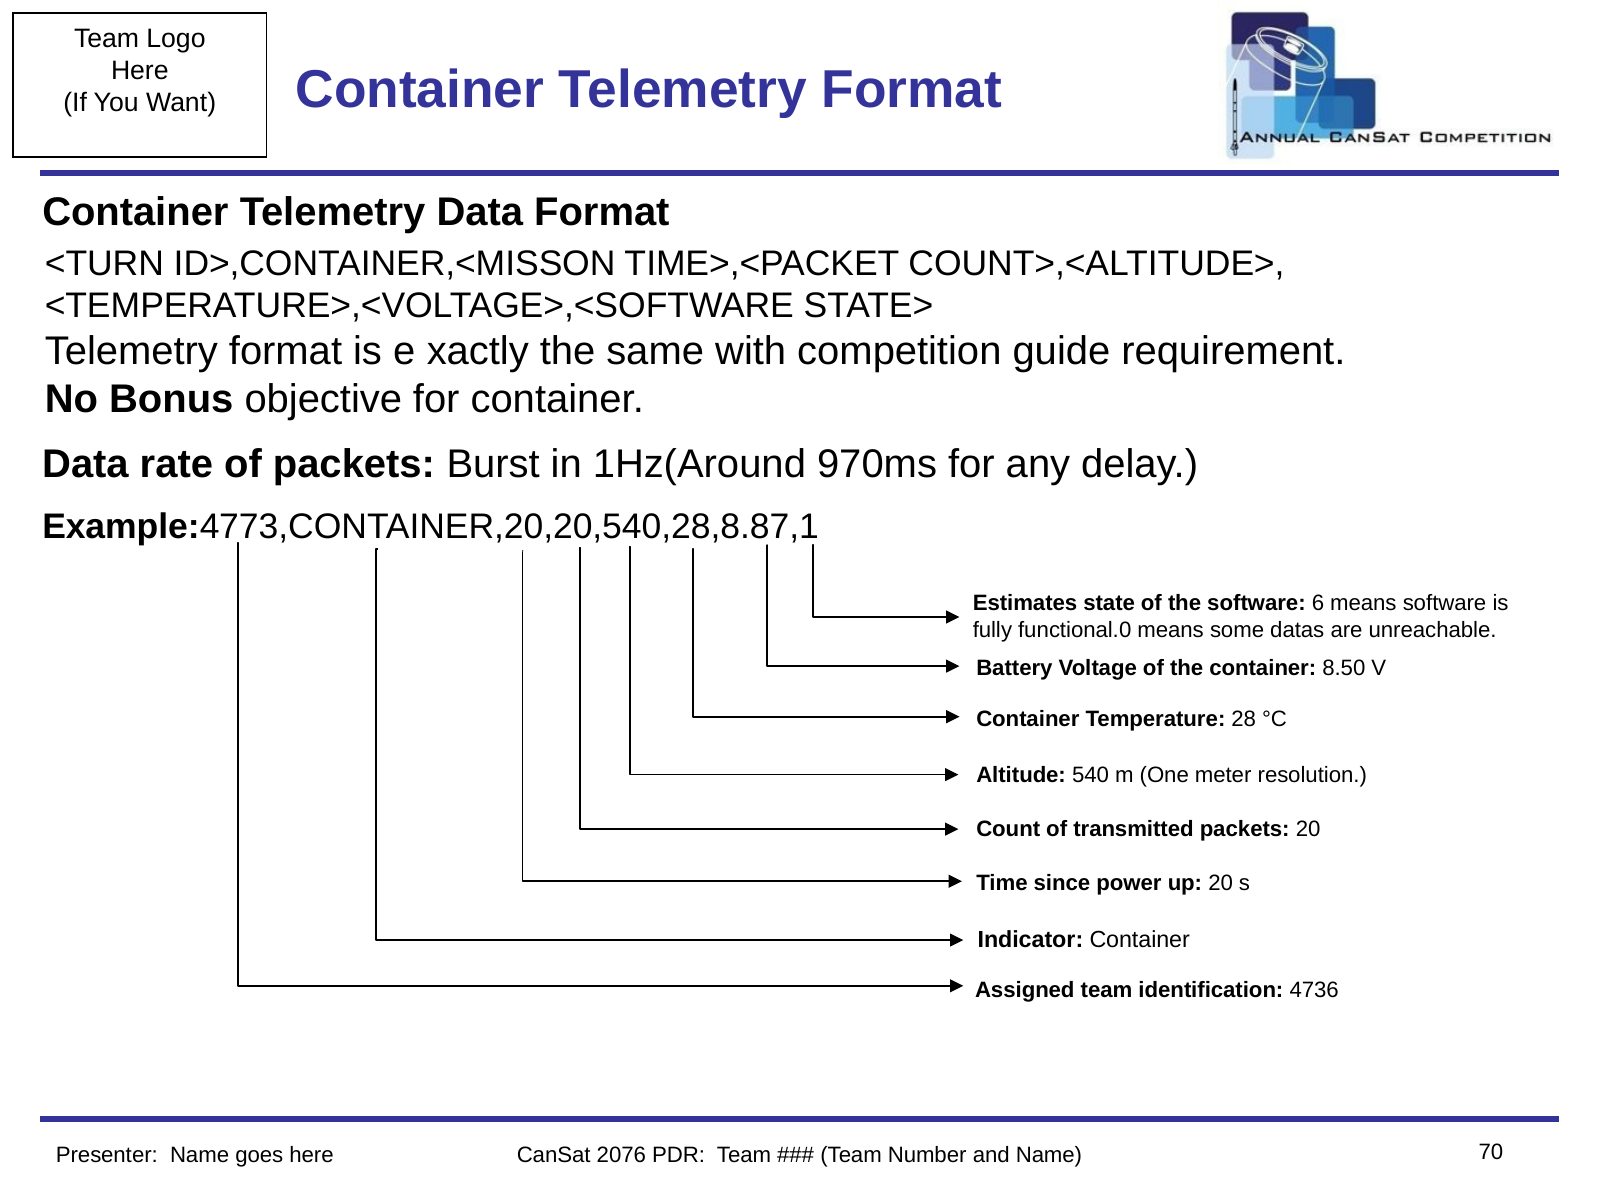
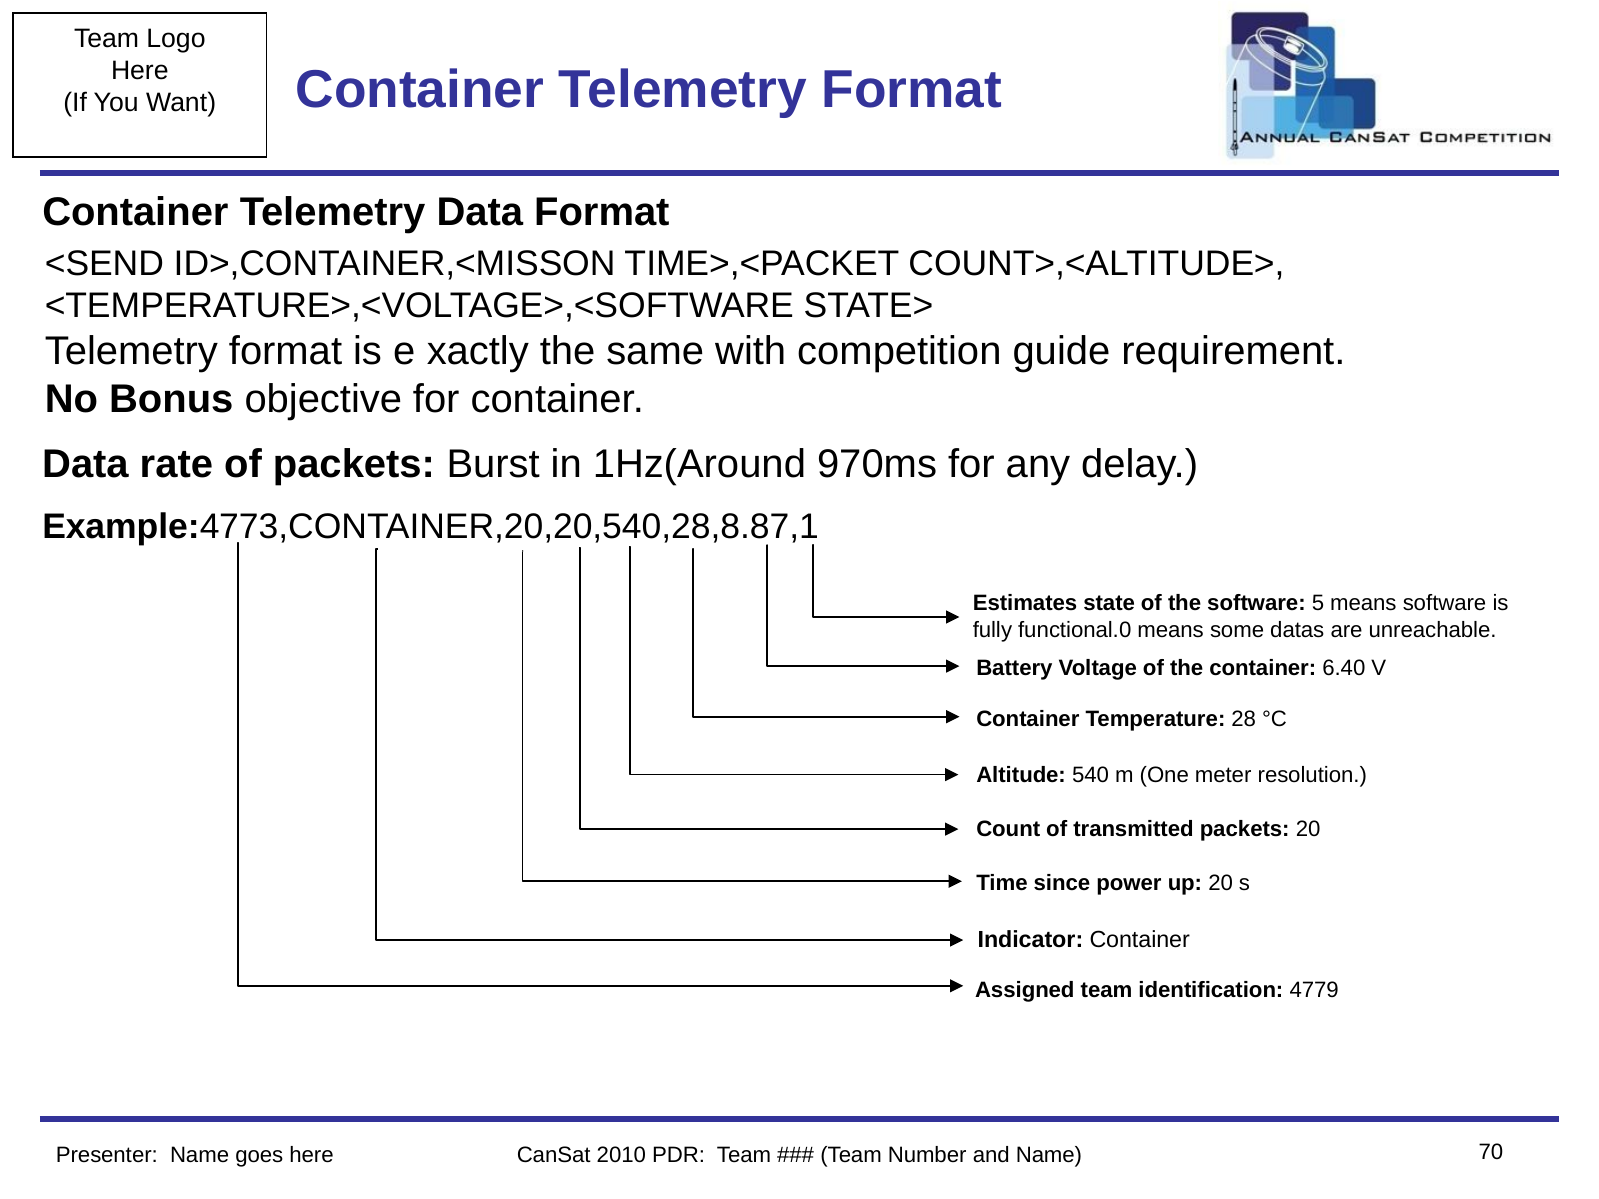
<TURN: <TURN -> <SEND (104, 263)
6: 6 -> 5 (1318, 603)
8.50: 8.50 -> 6.40 (1344, 668)
4736: 4736 -> 4779 (1314, 990)
2076: 2076 -> 2010 (621, 1156)
